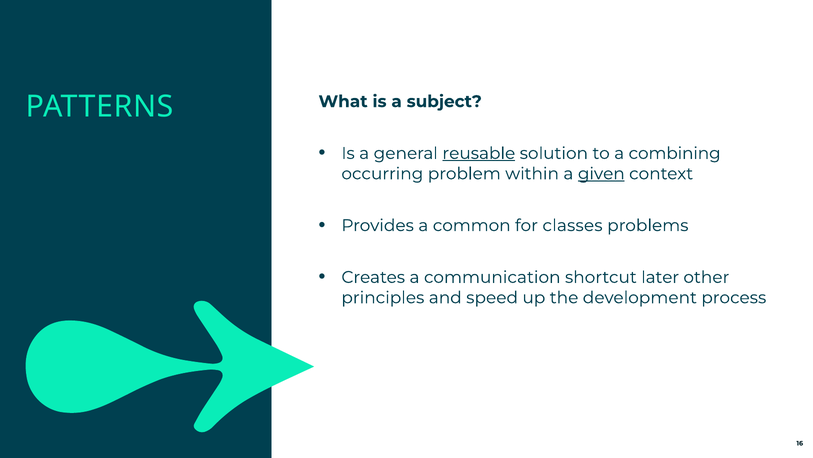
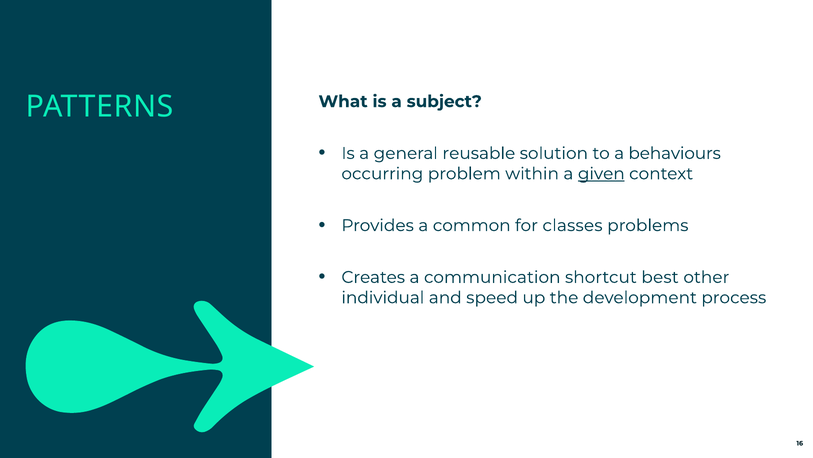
reusable underline: present -> none (479, 153)
combining: combining -> behaviours (675, 153)
later: later -> best (660, 277)
principles: principles -> individual (383, 297)
